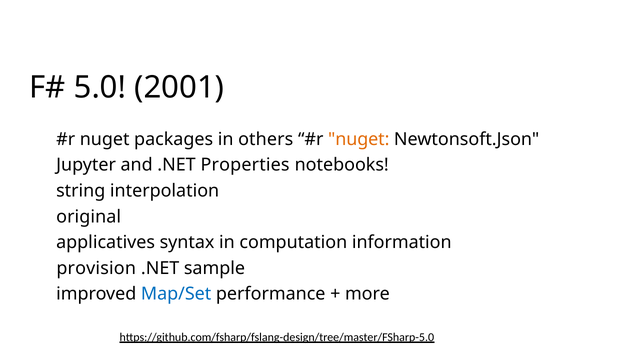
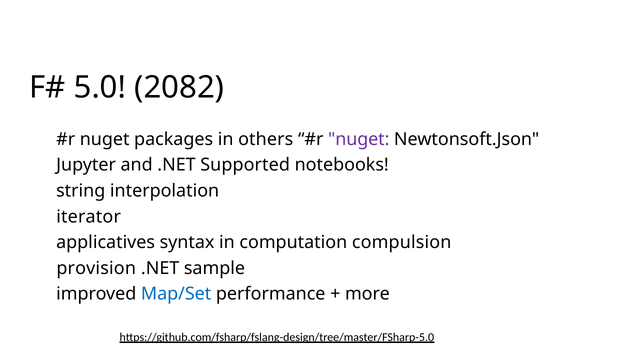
2001: 2001 -> 2082 (179, 87)
nuget colour: orange -> purple (359, 139)
Properties: Properties -> Supported (245, 165)
original: original -> iterator (89, 217)
information: information -> compulsion (402, 243)
